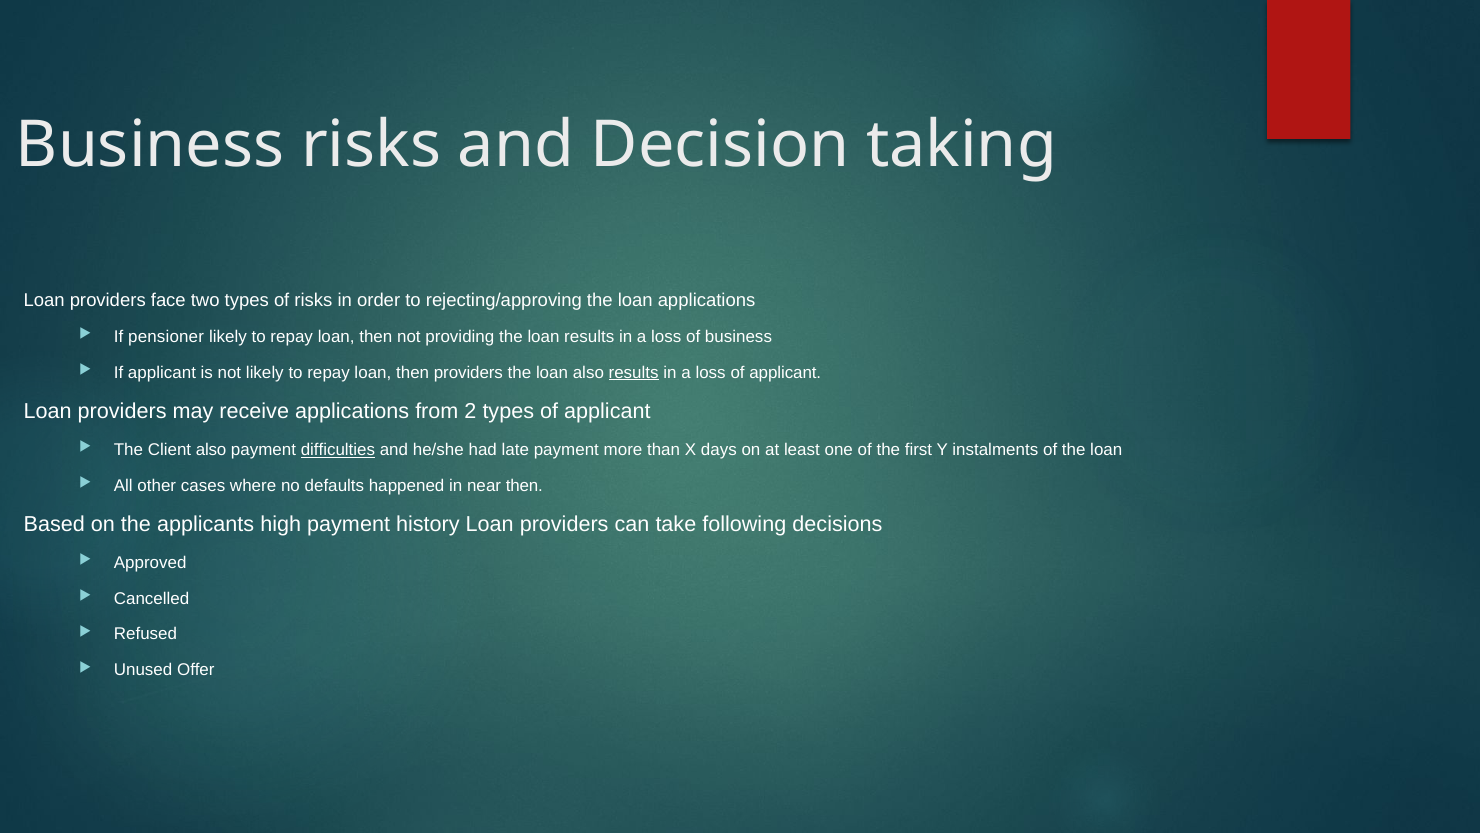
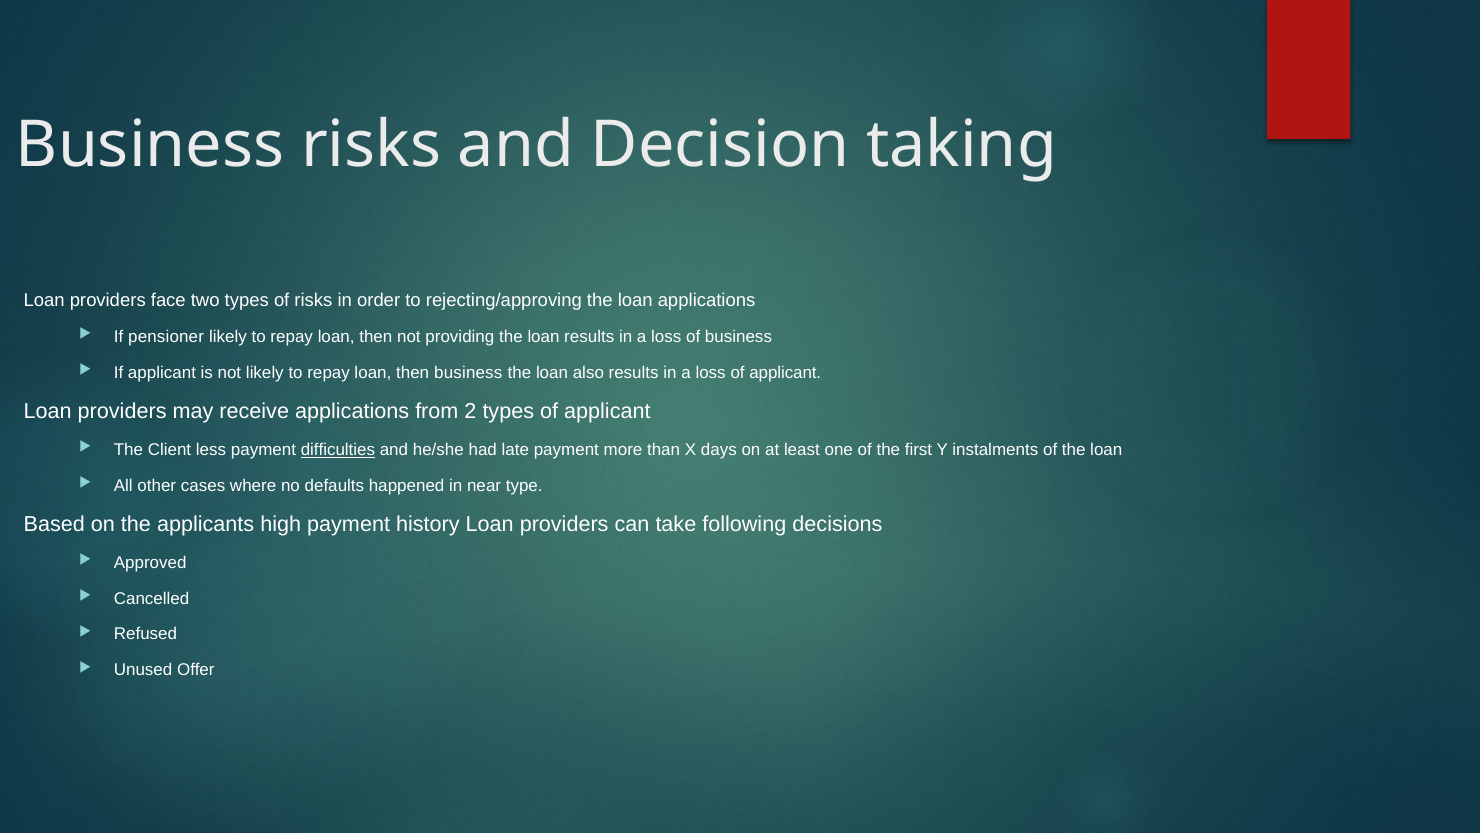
then providers: providers -> business (468, 372)
results underline: present -> none (634, 372)
Client also: also -> less (211, 450)
near then: then -> type (524, 485)
